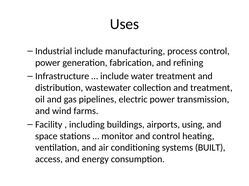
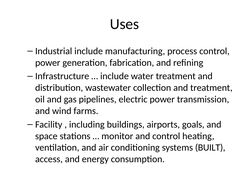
using: using -> goals (193, 125)
